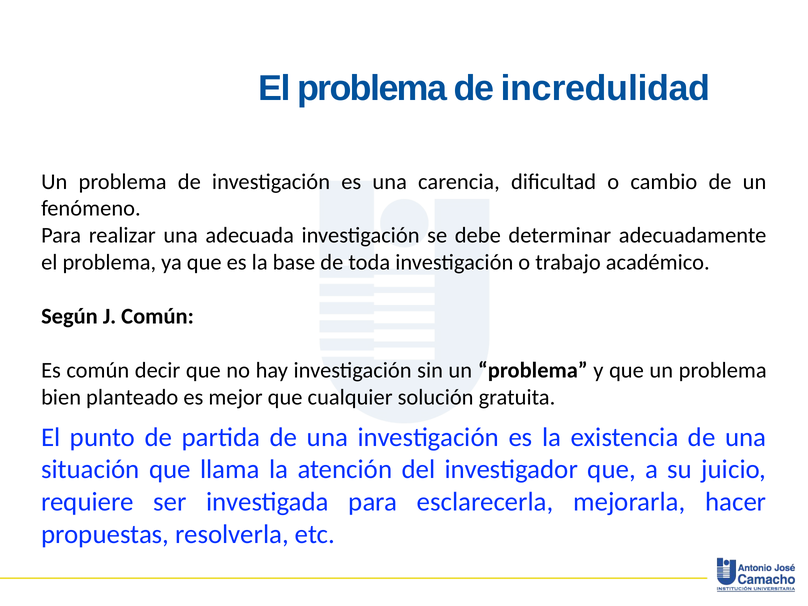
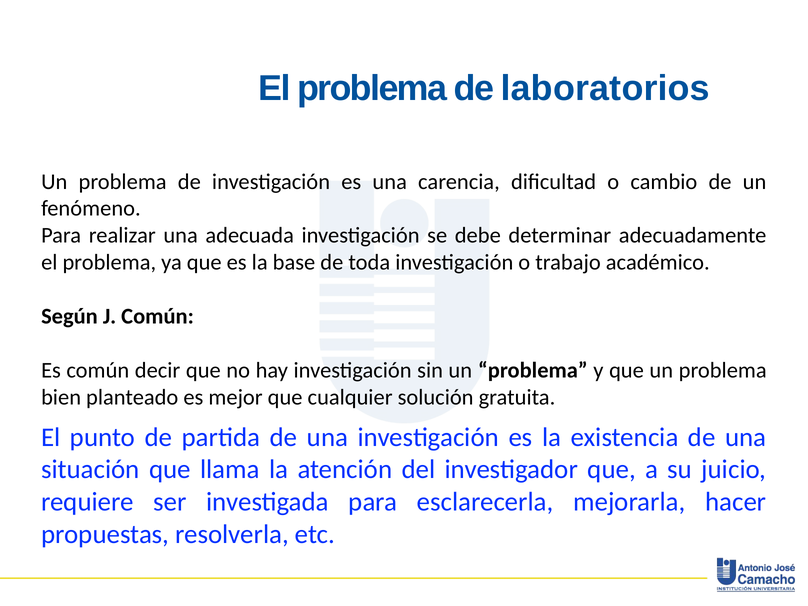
incredulidad: incredulidad -> laboratorios (605, 89)
